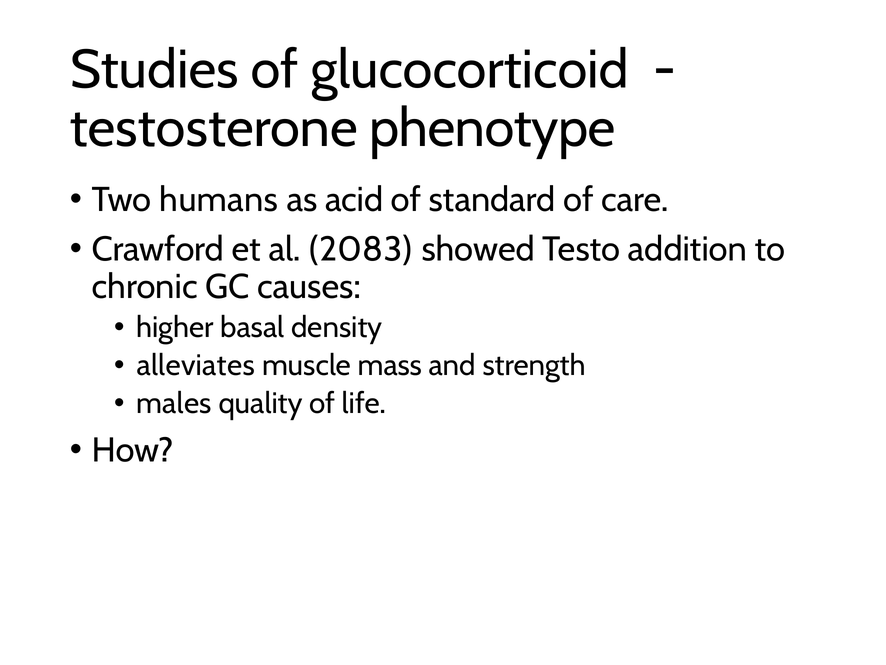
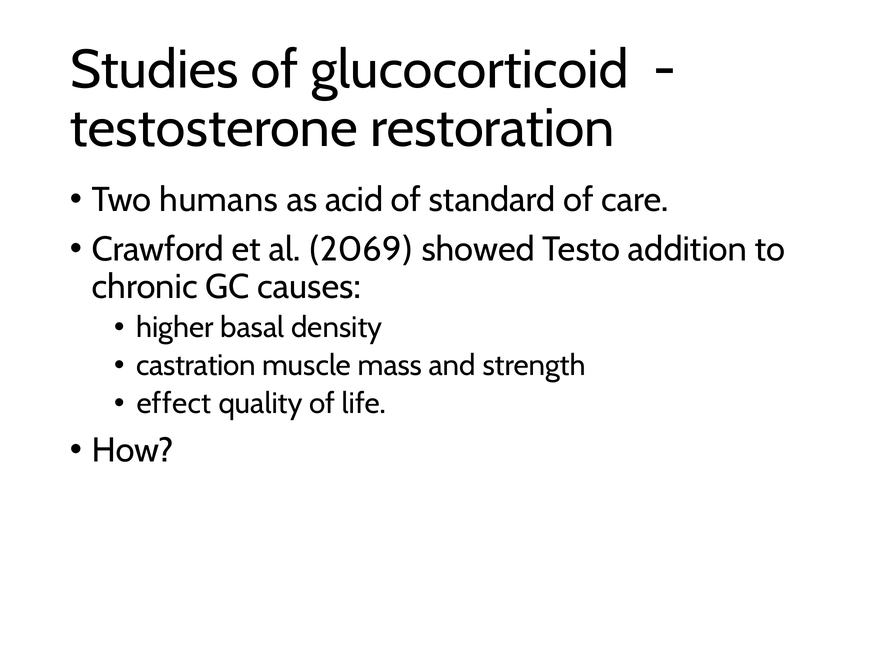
phenotype: phenotype -> restoration (492, 128)
2083: 2083 -> 2069 (361, 249)
alleviates: alleviates -> castration (196, 365)
males: males -> effect (174, 403)
